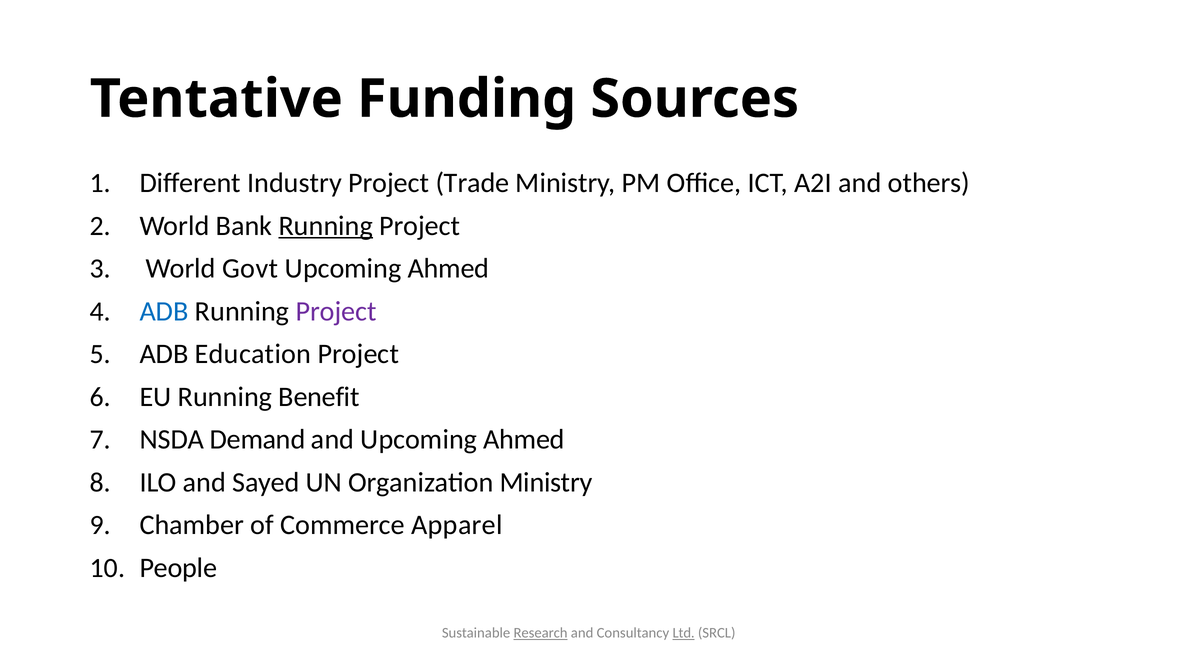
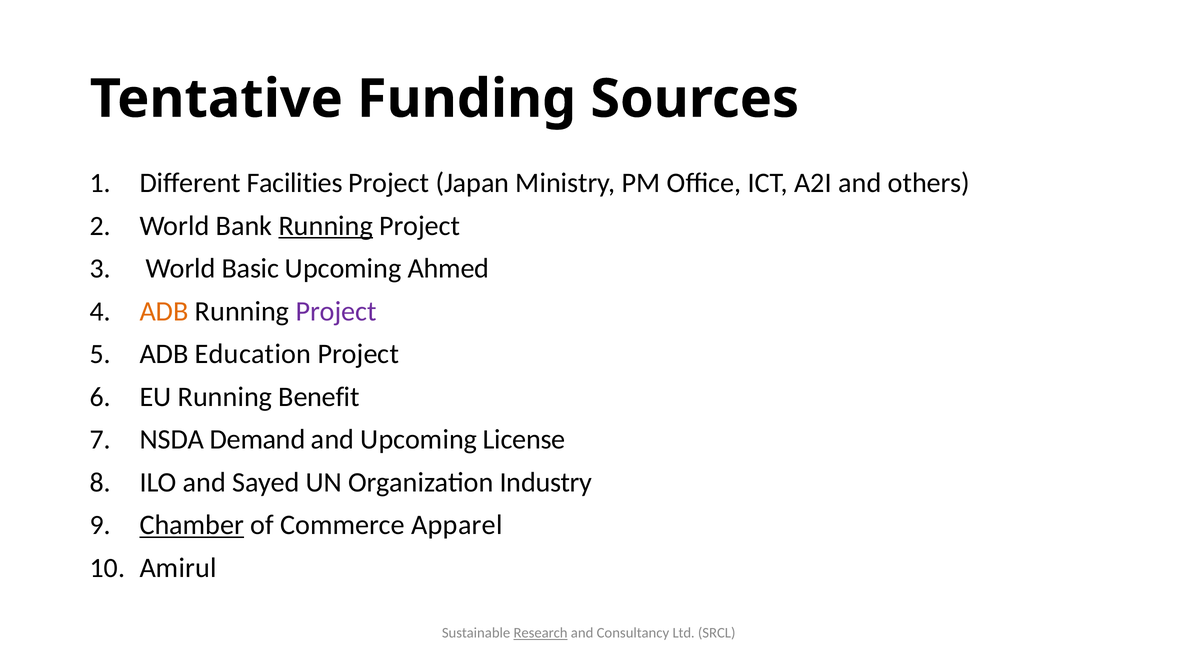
Industry: Industry -> Facilities (295, 183)
Trade: Trade -> Japan (472, 183)
Govt: Govt -> Basic (250, 268)
ADB colour: blue -> orange (164, 311)
and Upcoming Ahmed: Ahmed -> License (524, 439)
Organization Ministry: Ministry -> Industry (546, 482)
Chamber underline: none -> present (192, 525)
People: People -> Amirul (178, 568)
Ltd underline: present -> none (684, 633)
